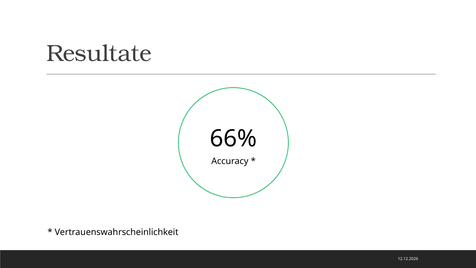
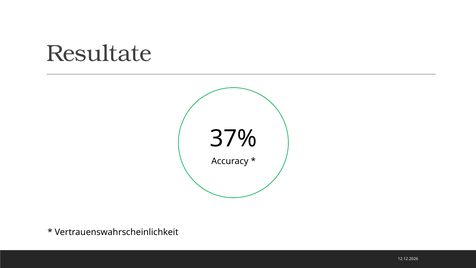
66%: 66% -> 37% (233, 138)
